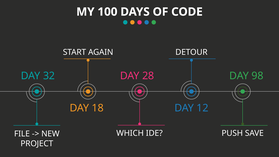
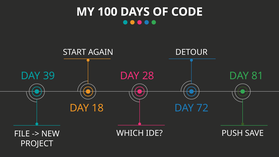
32: 32 -> 39 (49, 76)
98: 98 -> 81 (257, 76)
12: 12 -> 72 (202, 108)
